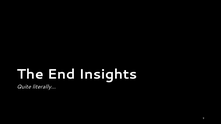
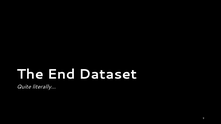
Insights: Insights -> Dataset (108, 74)
